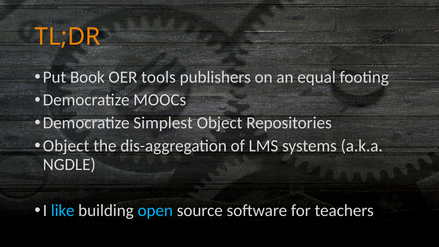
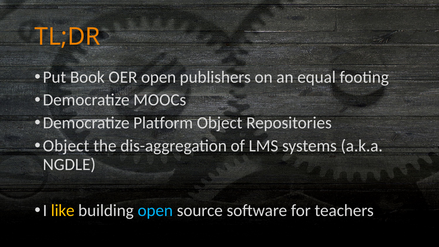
OER tools: tools -> open (159, 77)
Simplest: Simplest -> Platform (163, 123)
like colour: light blue -> yellow (63, 210)
